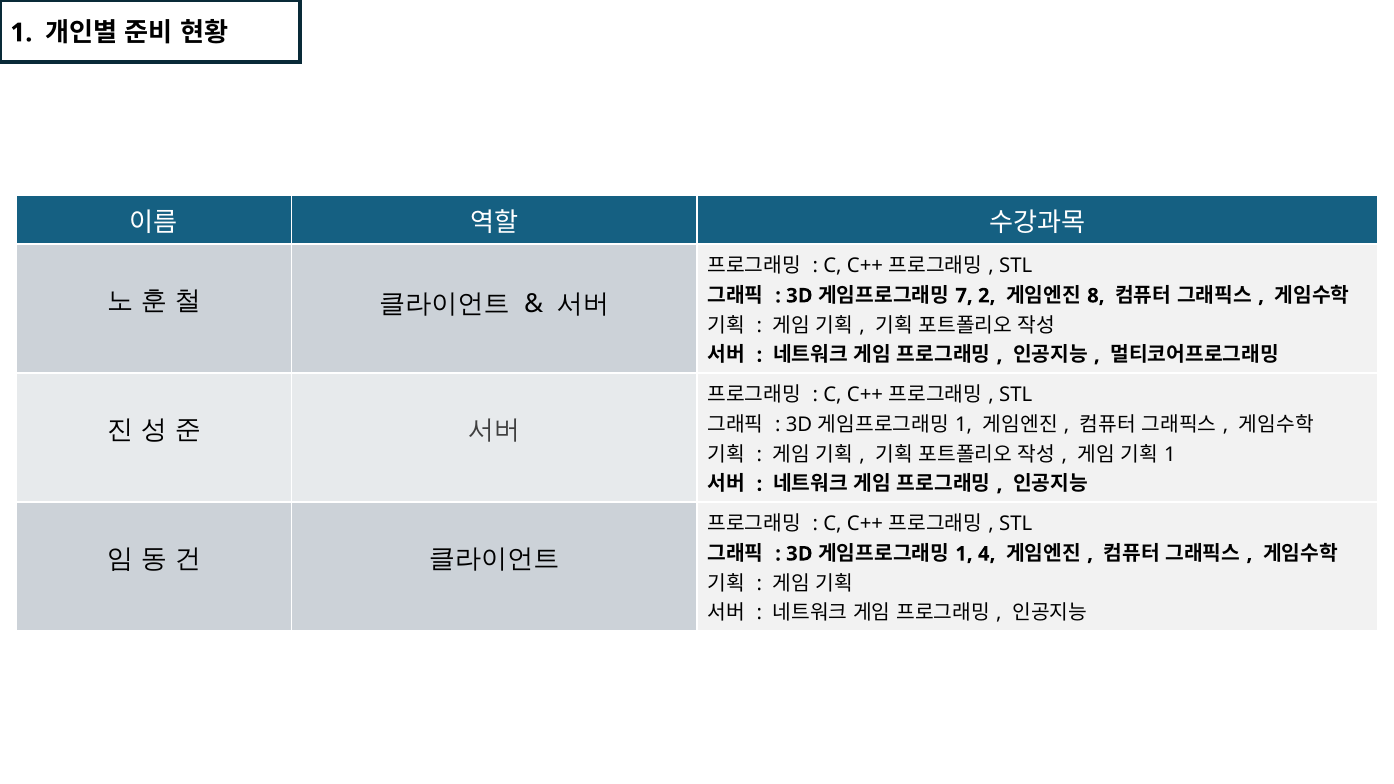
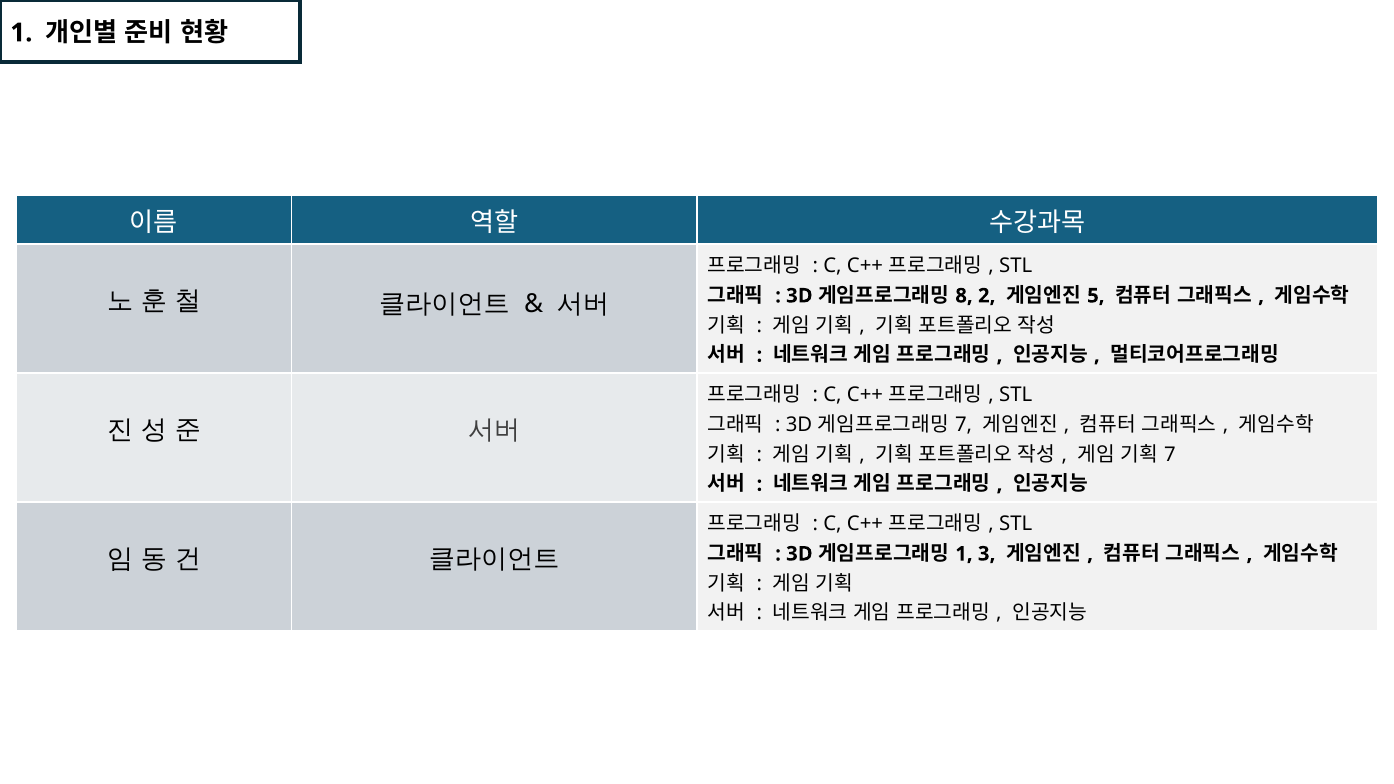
7: 7 -> 8 (964, 296)
8: 8 -> 5 (1096, 296)
1: 1 -> 7 (964, 425)
1: 1 -> 7 (1170, 454)
4: 4 -> 3 (987, 554)
